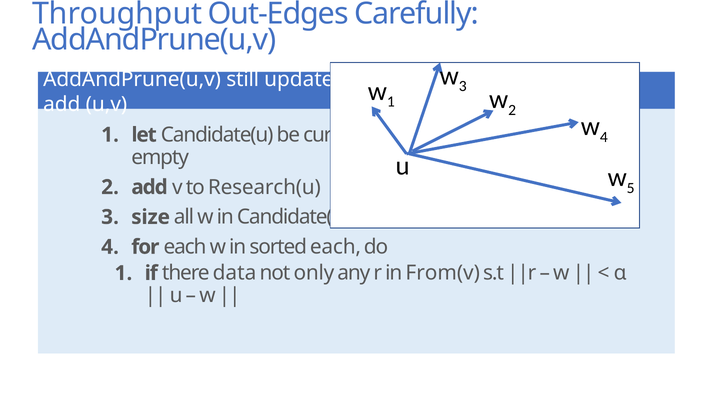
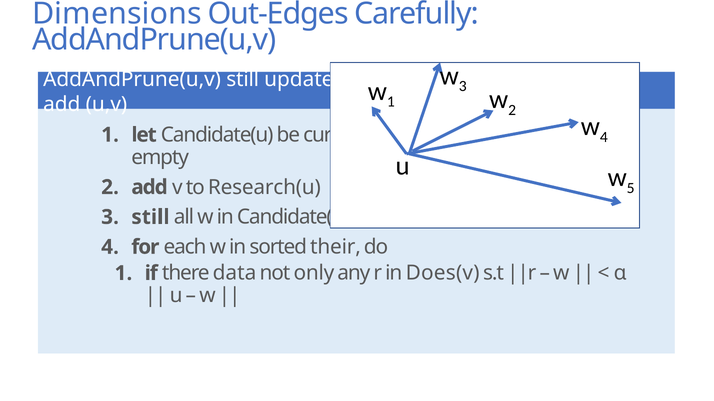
Throughput: Throughput -> Dimensions (117, 14)
size: size -> still (150, 217)
sorted each: each -> their (335, 247)
From(v: From(v -> Does(v (443, 274)
